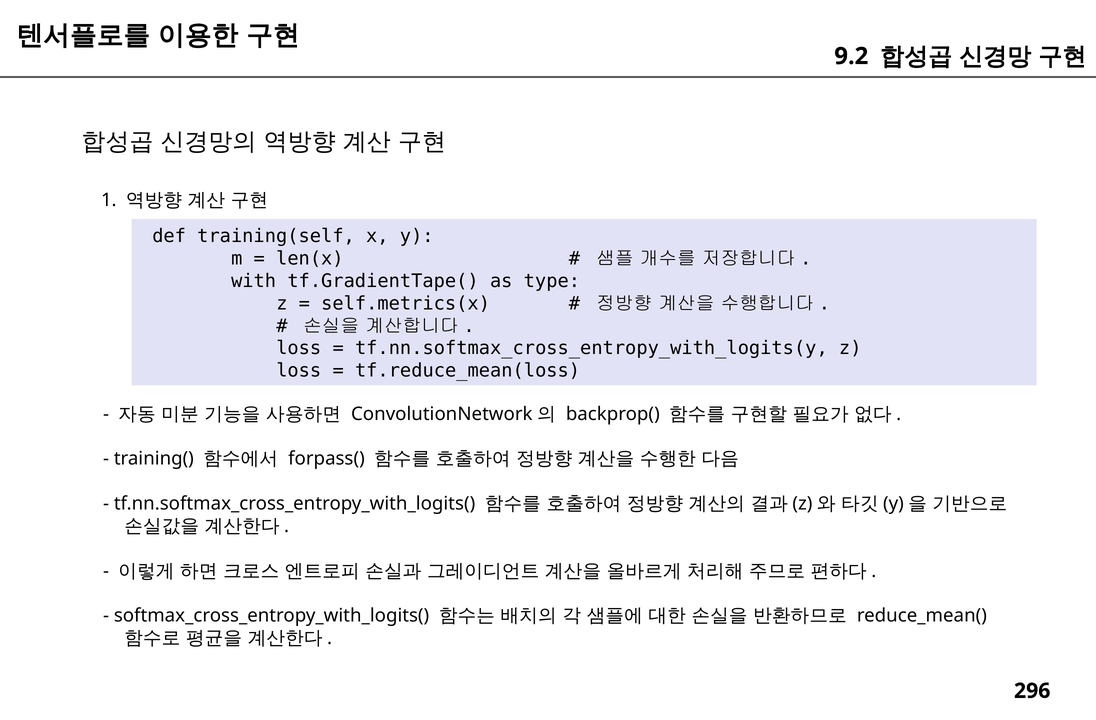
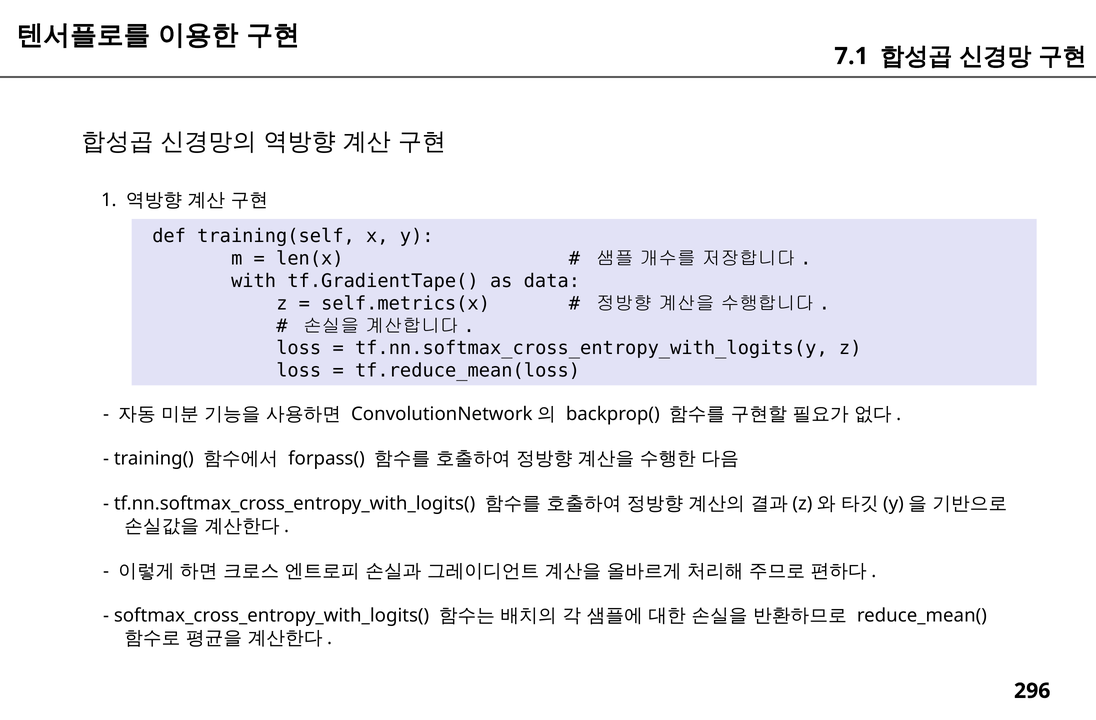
9.2: 9.2 -> 7.1 (851, 56)
type: type -> data (552, 281)
